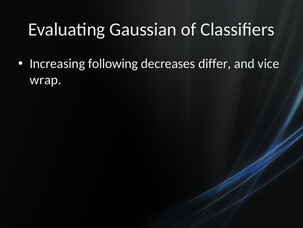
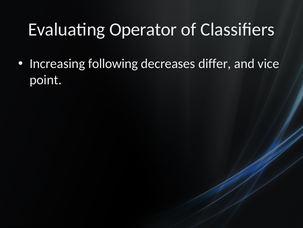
Gaussian: Gaussian -> Operator (143, 29)
wrap: wrap -> point (46, 80)
